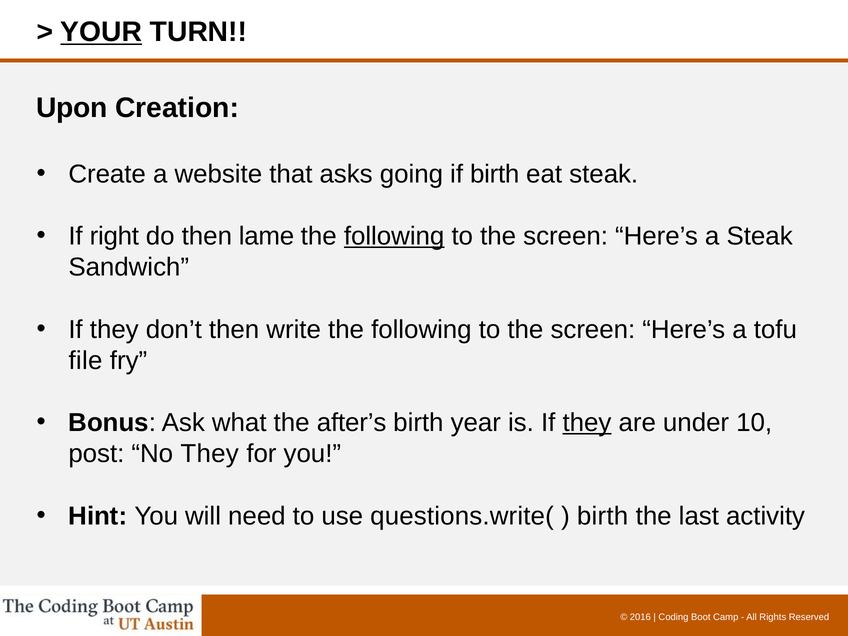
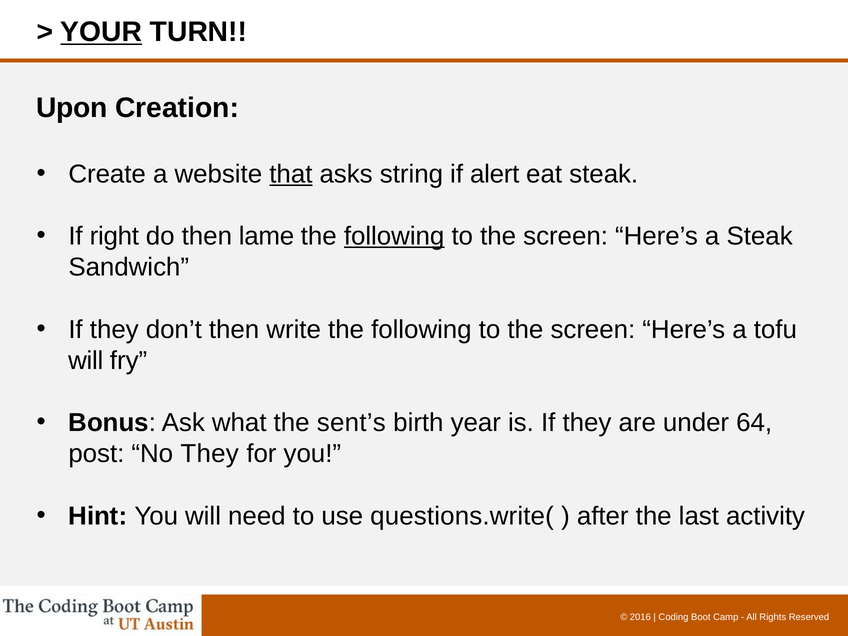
that underline: none -> present (291, 174)
going: going -> string (411, 174)
if birth: birth -> alert (495, 174)
file: file -> will (86, 361)
after’s: after’s -> sent’s (351, 423)
they underline: present -> none (587, 423)
10: 10 -> 64 (754, 423)
birth: birth -> after (603, 516)
